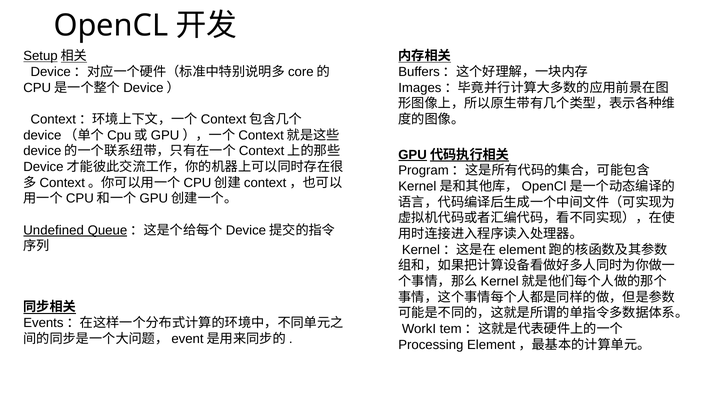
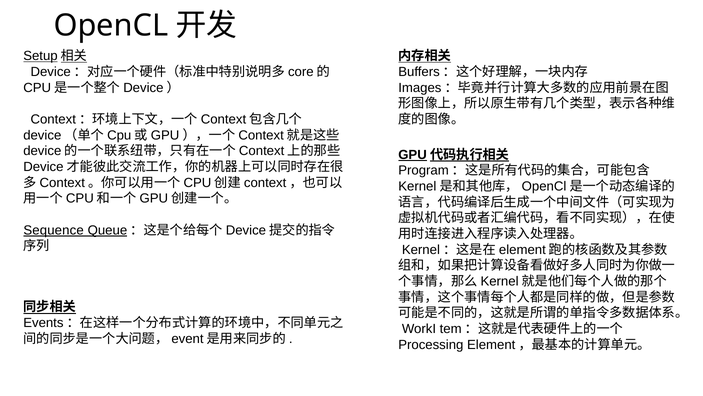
Undefined: Undefined -> Sequence (54, 230)
